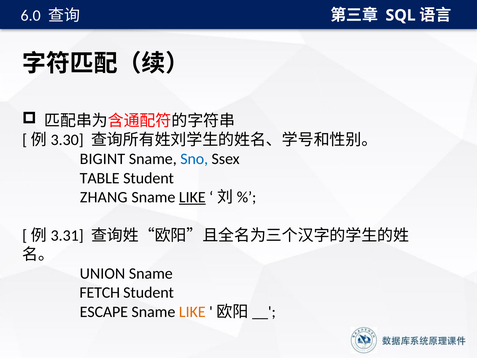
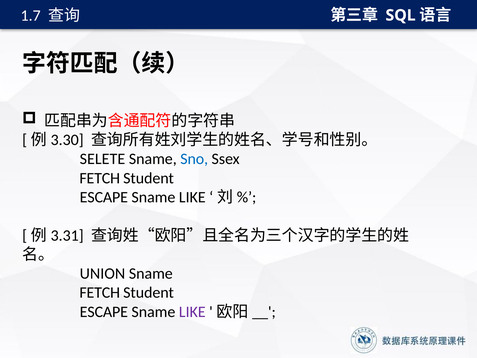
6.0: 6.0 -> 1.7 (31, 16)
BIGINT: BIGINT -> SELETE (102, 159)
TABLE: TABLE -> FETCH (100, 178)
ZHANG: ZHANG -> ESCAPE (104, 197)
LIKE underline: present -> none (192, 197)
LIKE colour: orange -> purple (192, 312)
